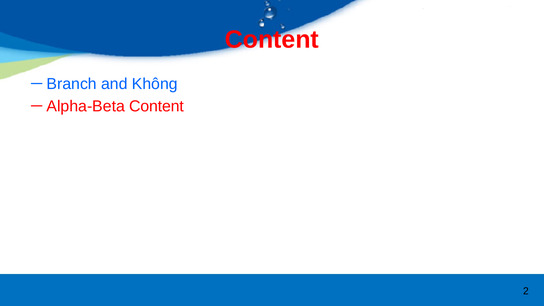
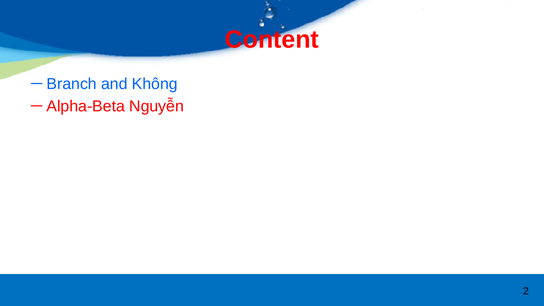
Alpha-Beta Content: Content -> Nguyễn (157, 106)
